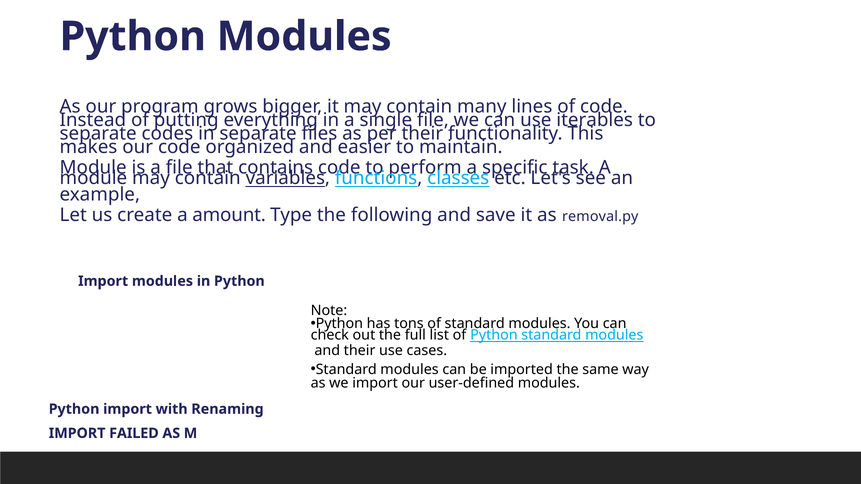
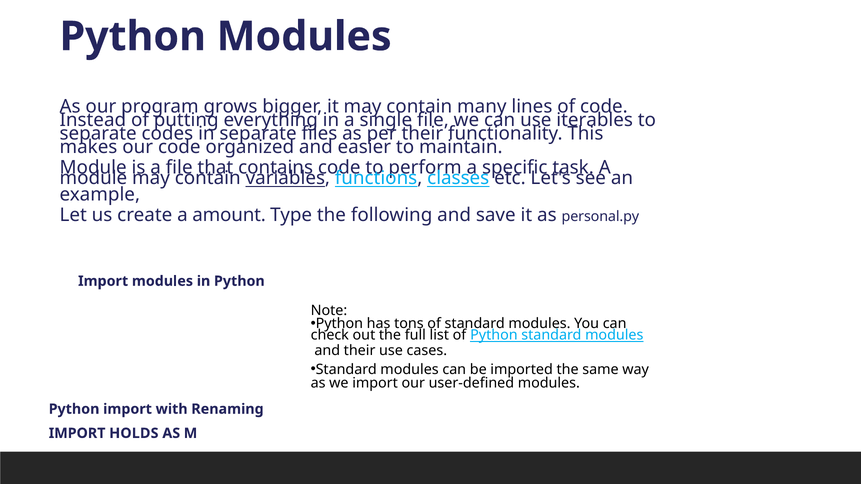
removal.py: removal.py -> personal.py (600, 217)
FAILED: FAILED -> HOLDS (134, 434)
